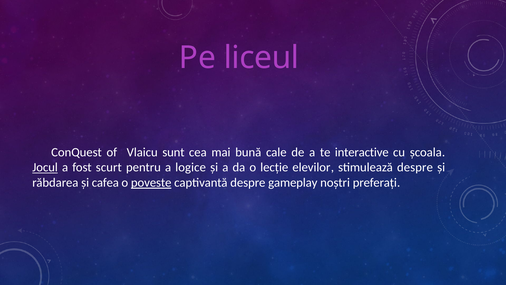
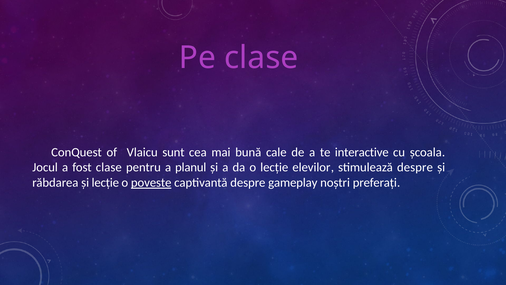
Pe liceul: liceul -> clase (261, 58)
Jocul underline: present -> none (45, 167)
fost scurt: scurt -> clase (109, 167)
logice: logice -> planul (191, 167)
și cafea: cafea -> lecție (105, 182)
